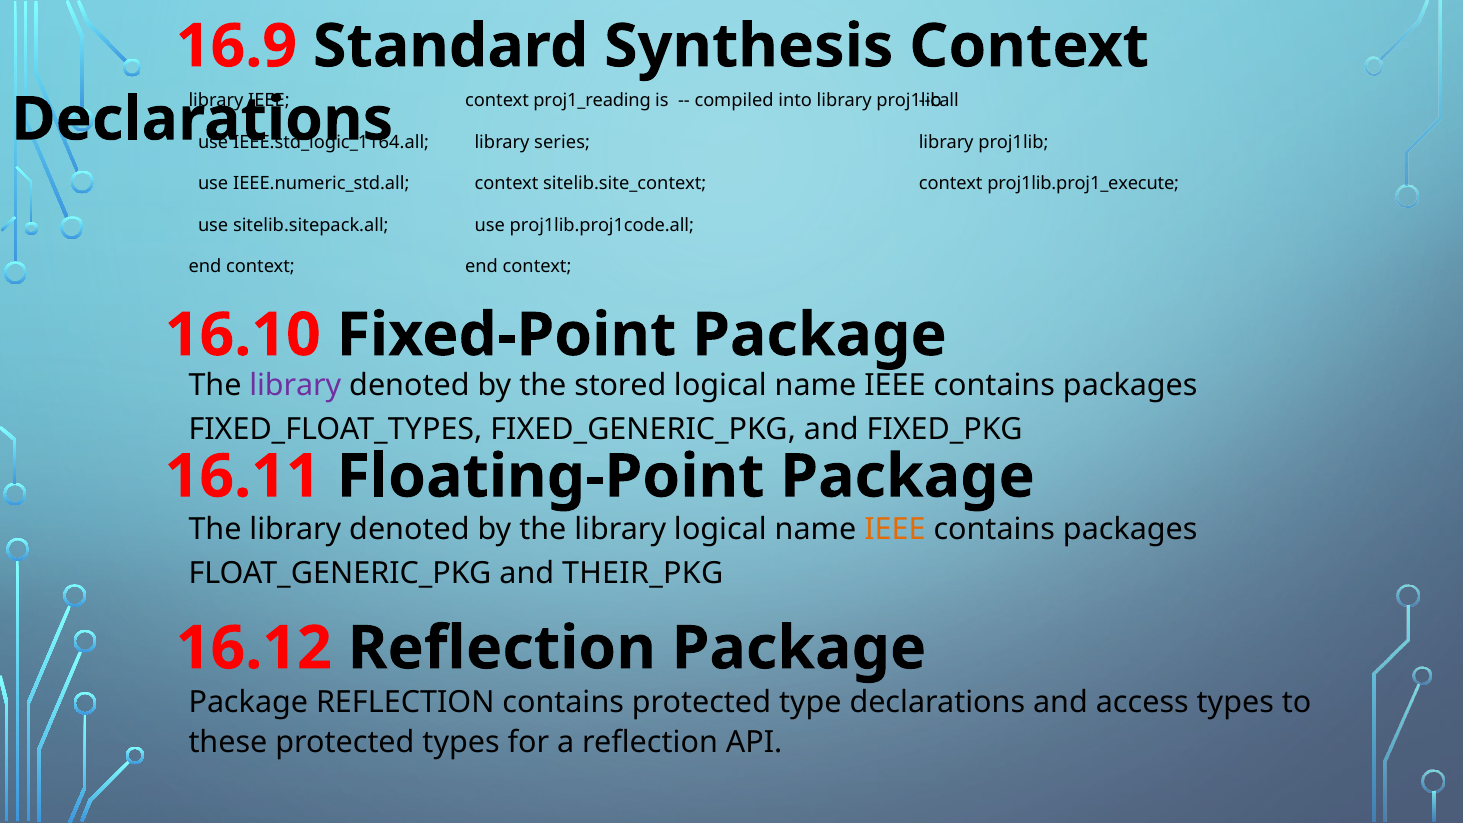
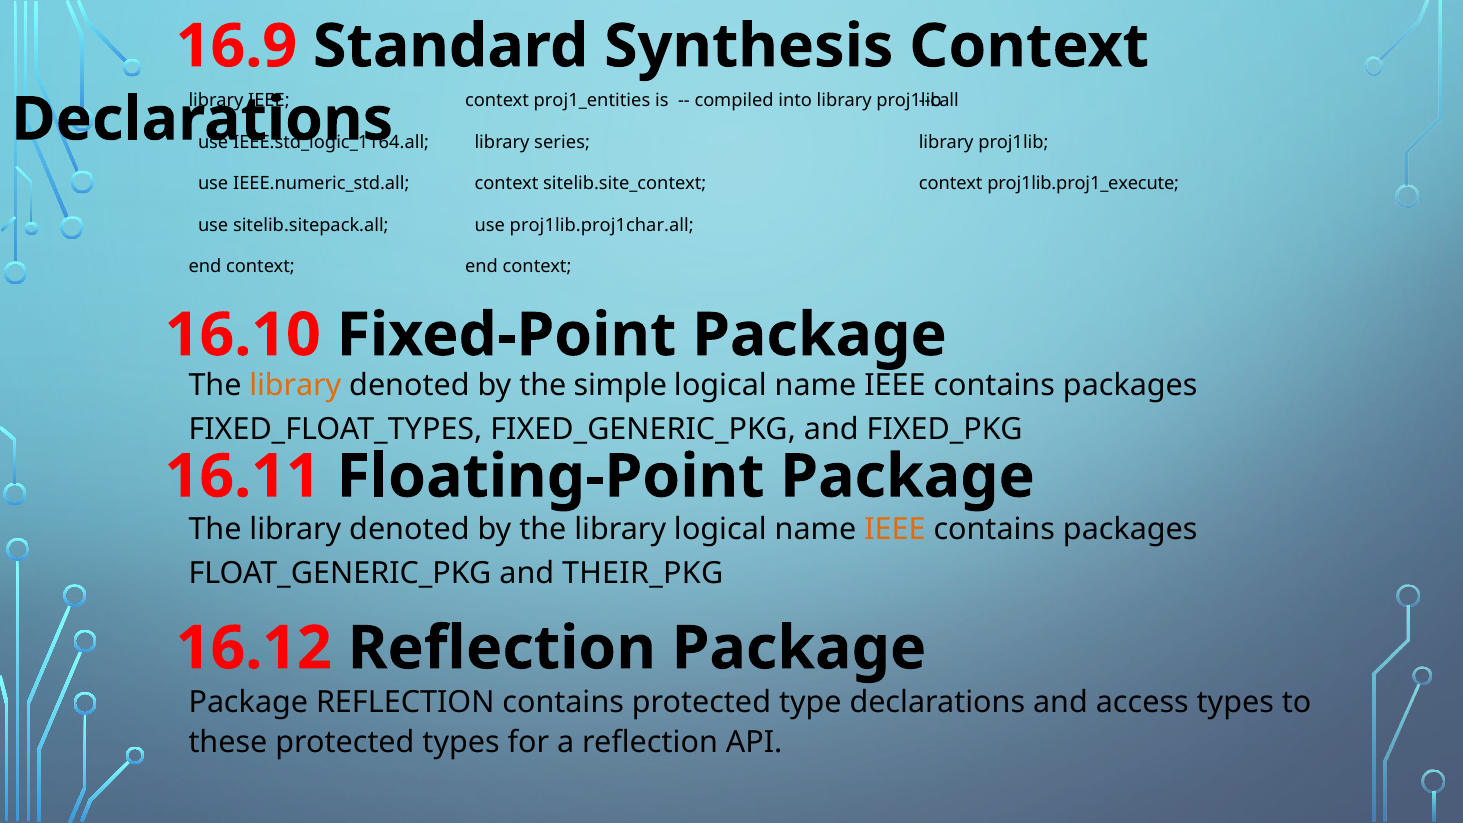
proj1_reading: proj1_reading -> proj1_entities (592, 101)
proj1lib.proj1code.all: proj1lib.proj1code.all -> proj1lib.proj1char.all (602, 225)
library colour: purple -> orange (295, 385)
stored: stored -> simple (620, 385)
